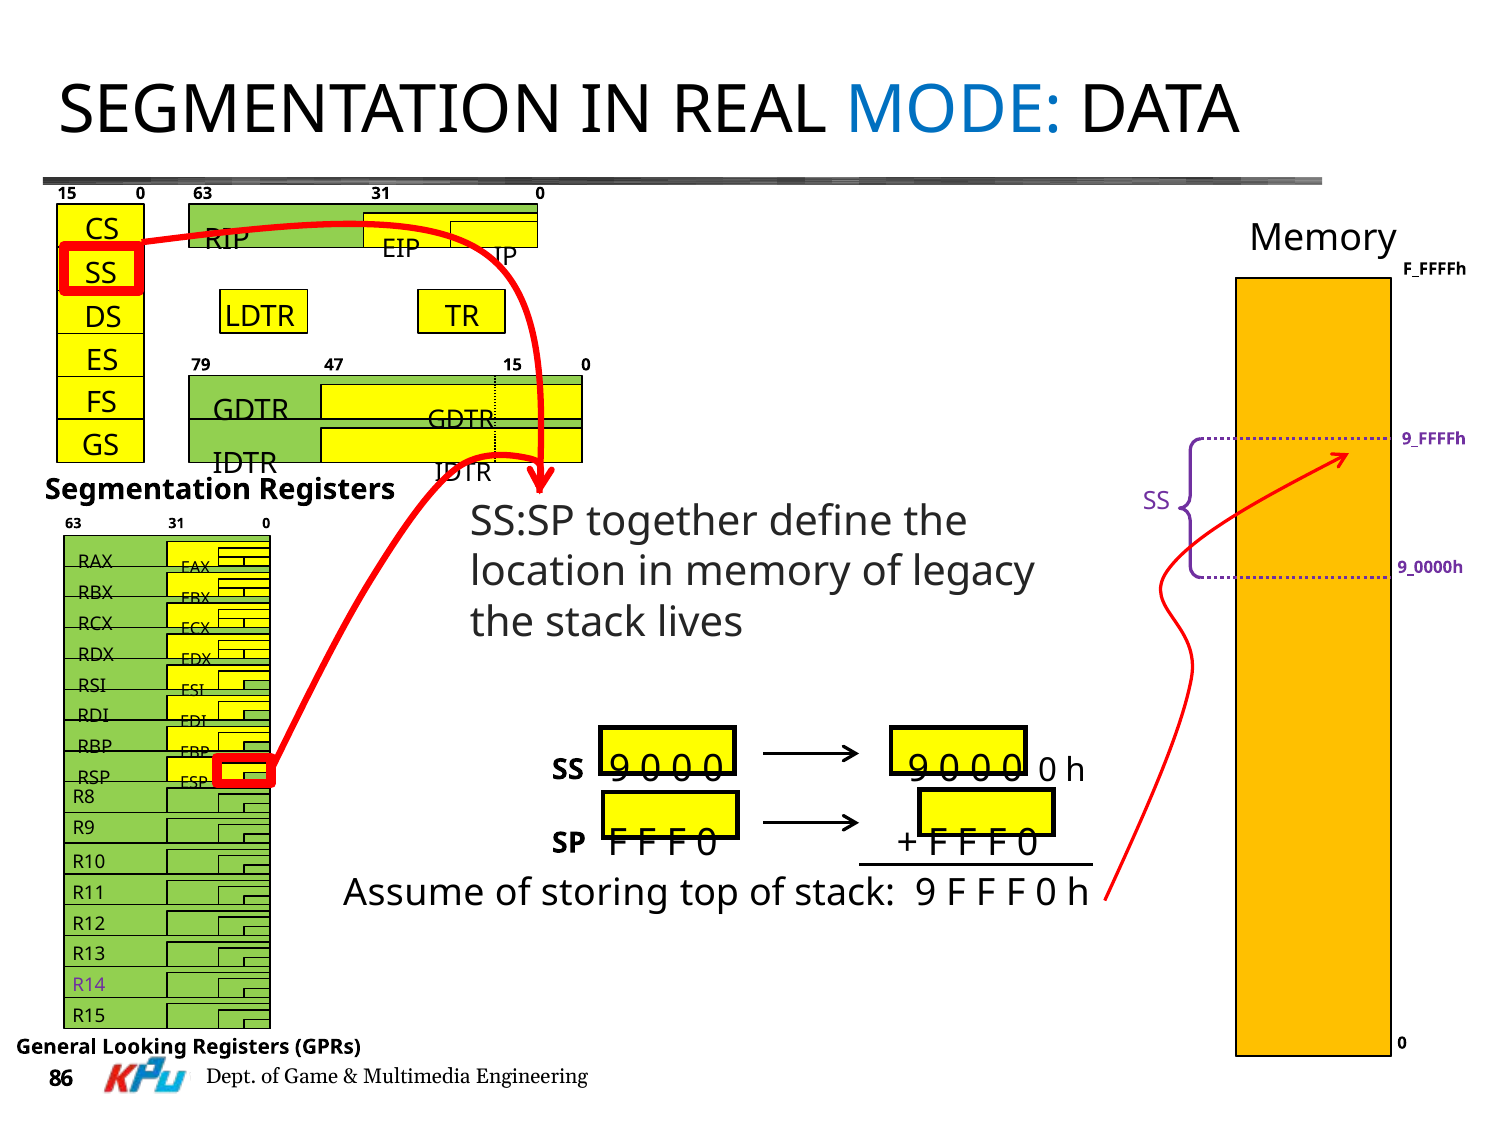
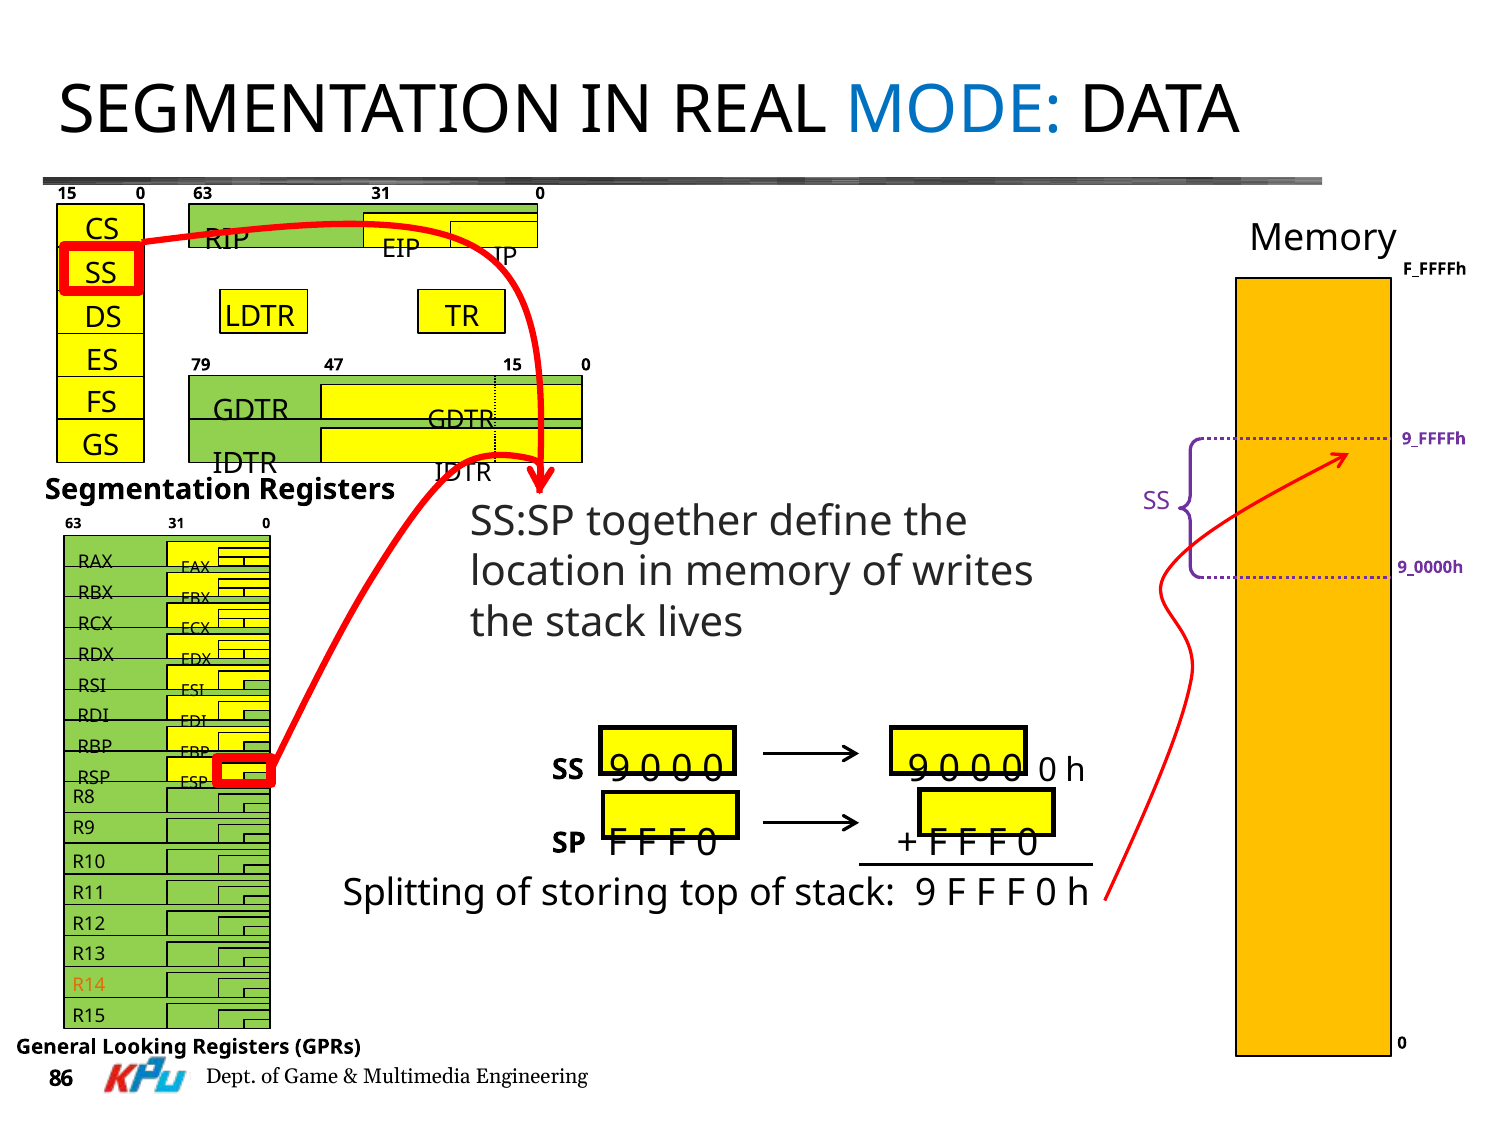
legacy: legacy -> writes (973, 572)
Assume: Assume -> Splitting (414, 892)
R14 colour: purple -> orange (89, 985)
